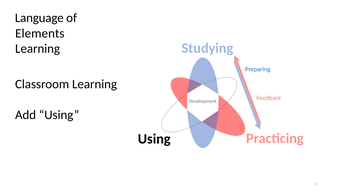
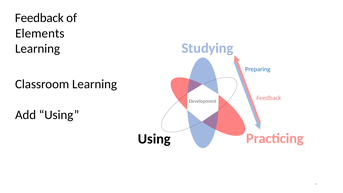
Language: Language -> Feedback (39, 18)
